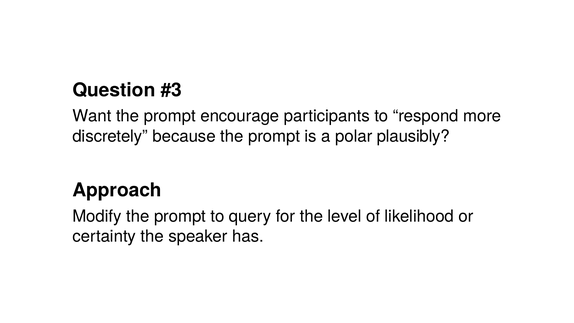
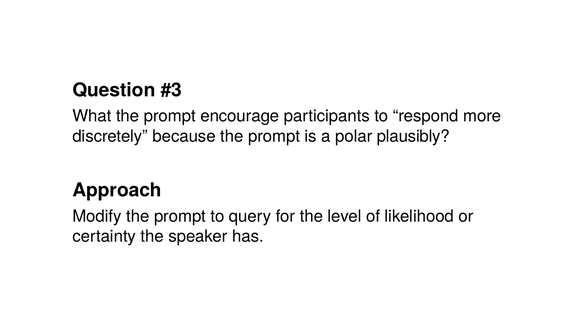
Want: Want -> What (92, 116)
